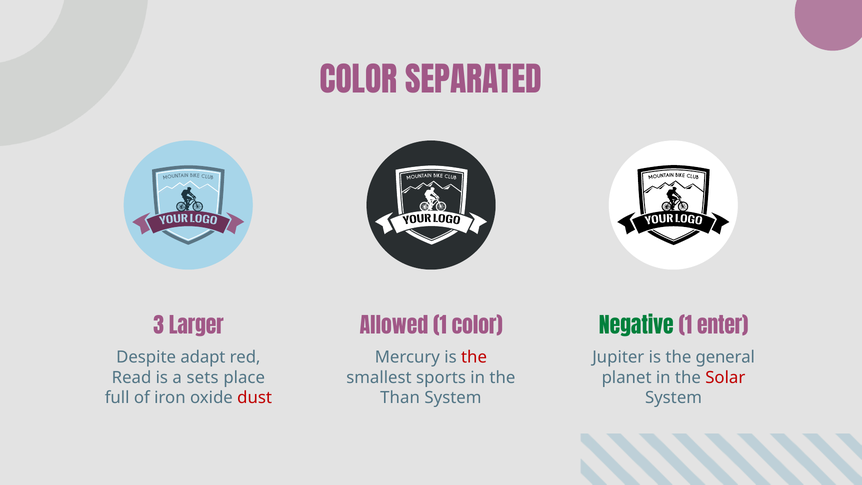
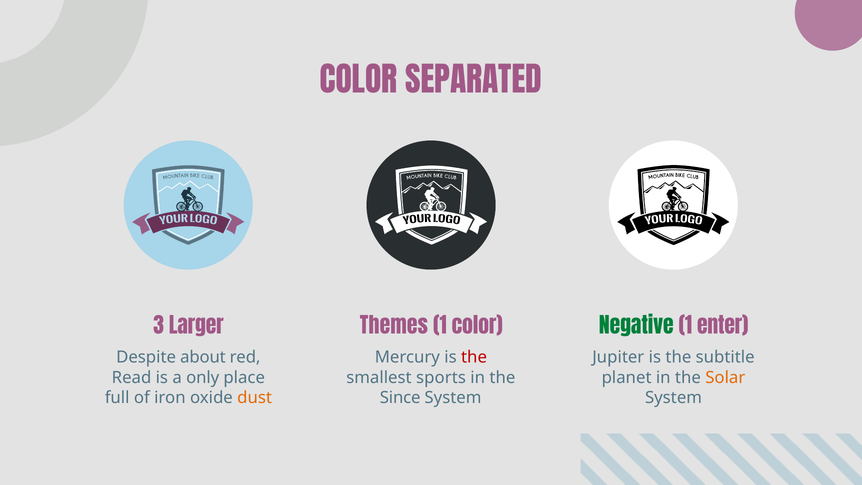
Allowed: Allowed -> Themes (394, 326)
adapt: adapt -> about (203, 357)
general: general -> subtitle (725, 357)
sets: sets -> only (203, 377)
Solar colour: red -> orange (725, 377)
dust colour: red -> orange (255, 398)
Than: Than -> Since (400, 398)
